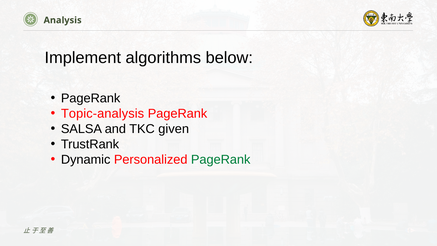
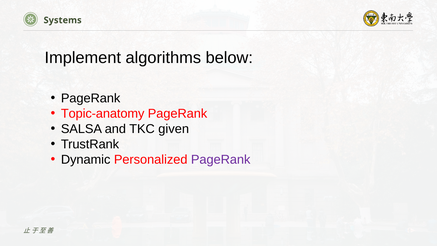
Analysis: Analysis -> Systems (63, 20)
Topic-analysis: Topic-analysis -> Topic-anatomy (103, 114)
PageRank colour: green -> purple (221, 160)
